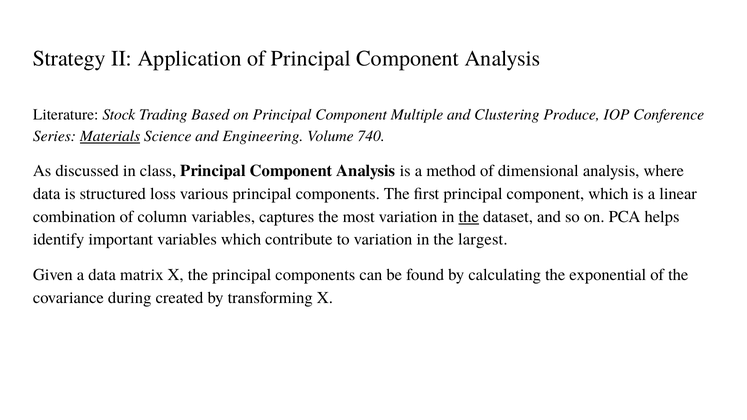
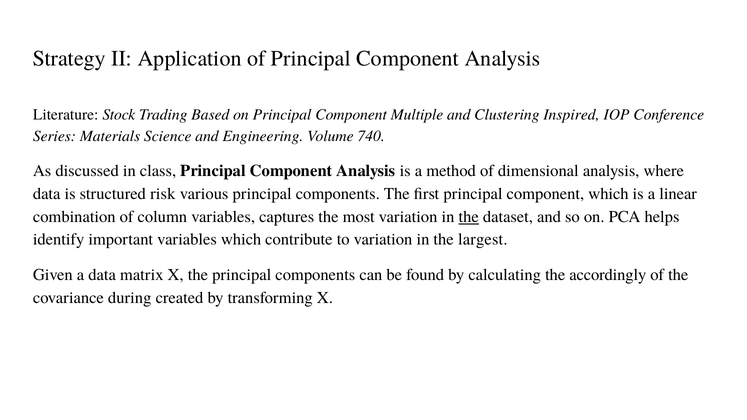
Produce: Produce -> Inspired (571, 115)
Materials underline: present -> none (110, 136)
loss: loss -> risk (163, 194)
exponential: exponential -> accordingly (608, 275)
